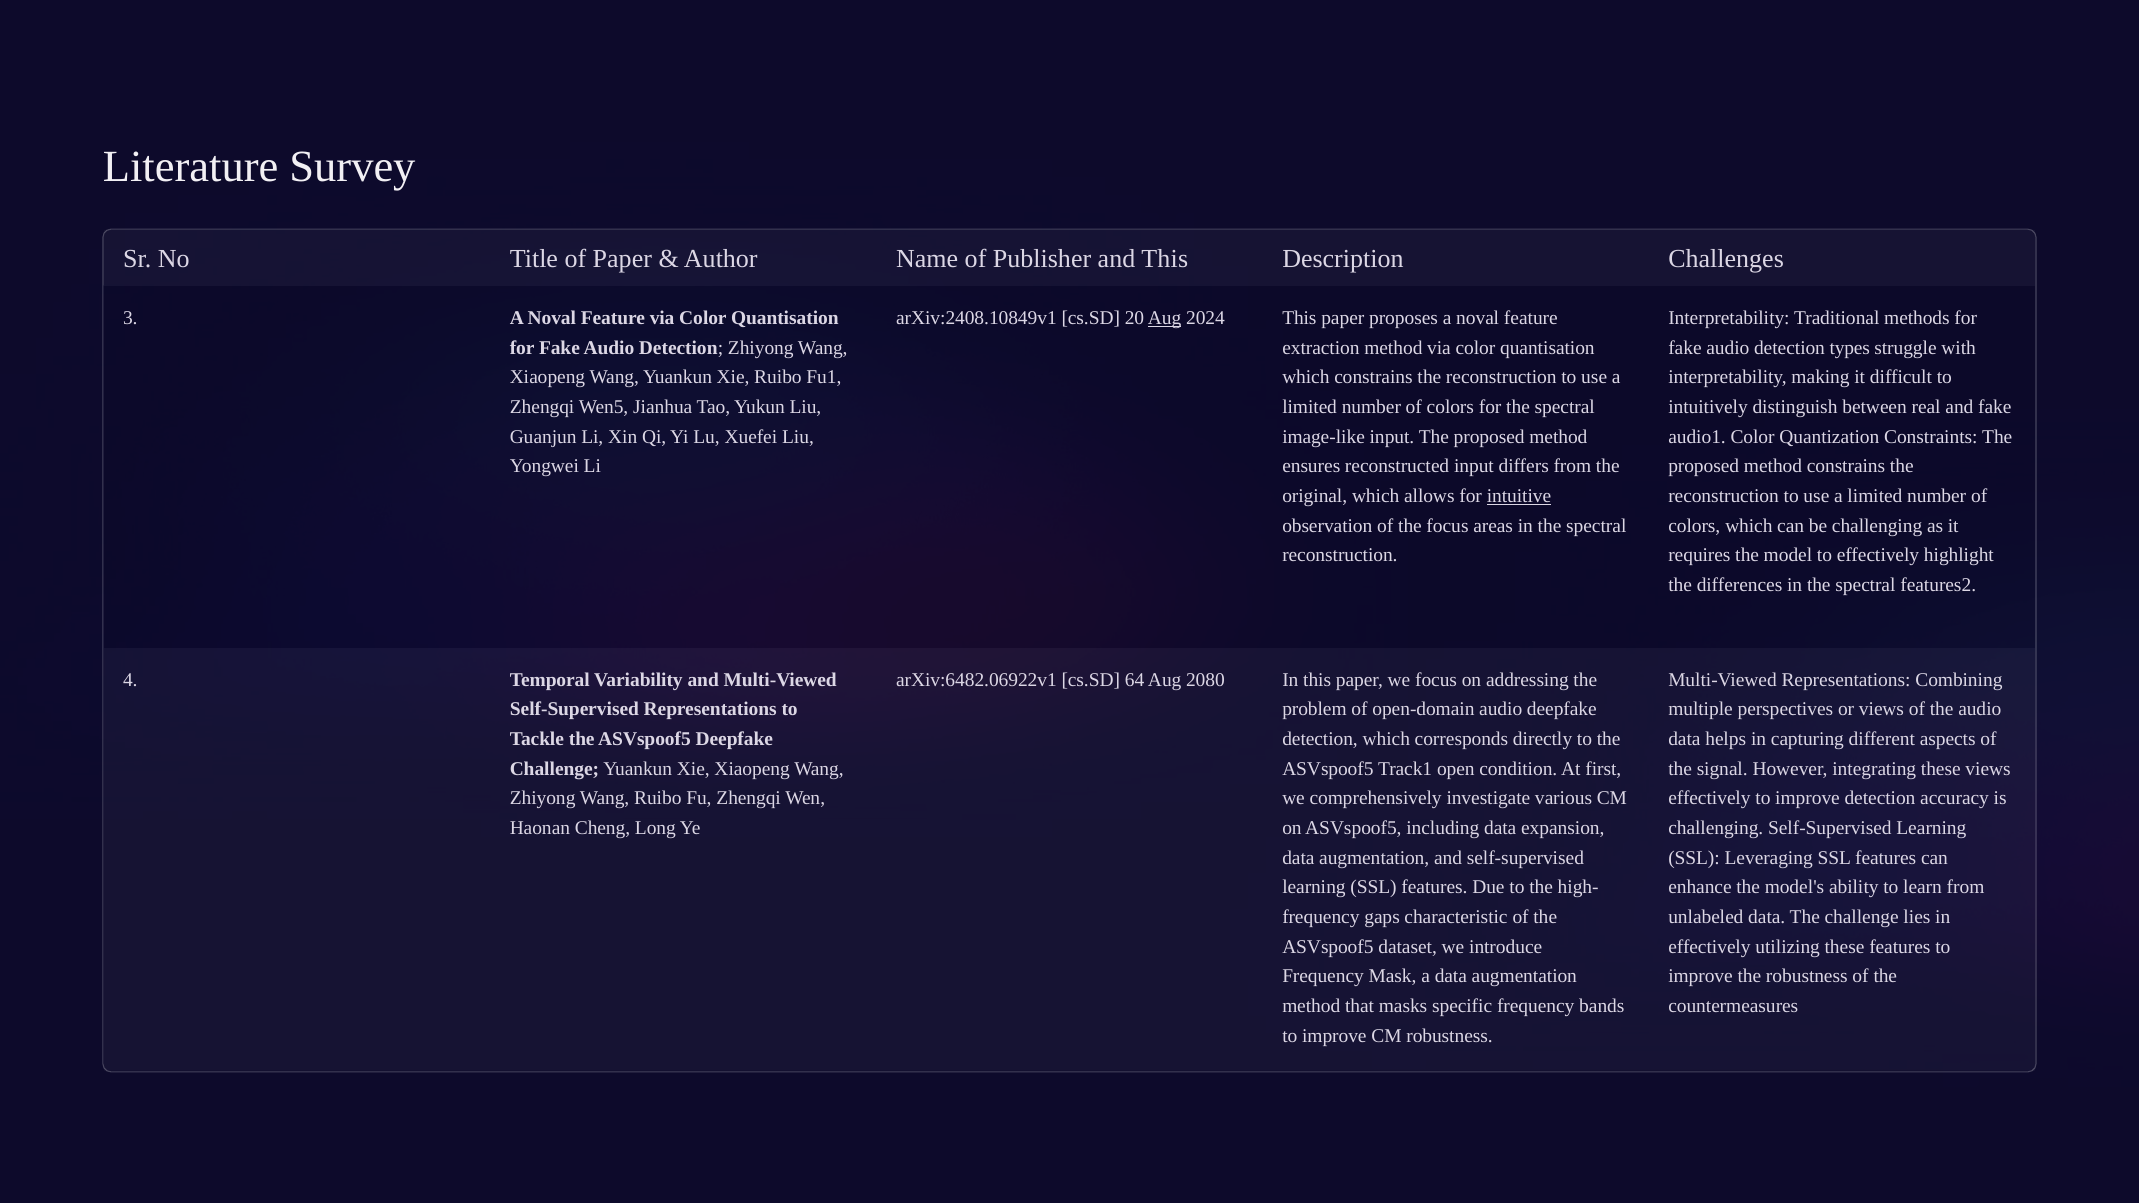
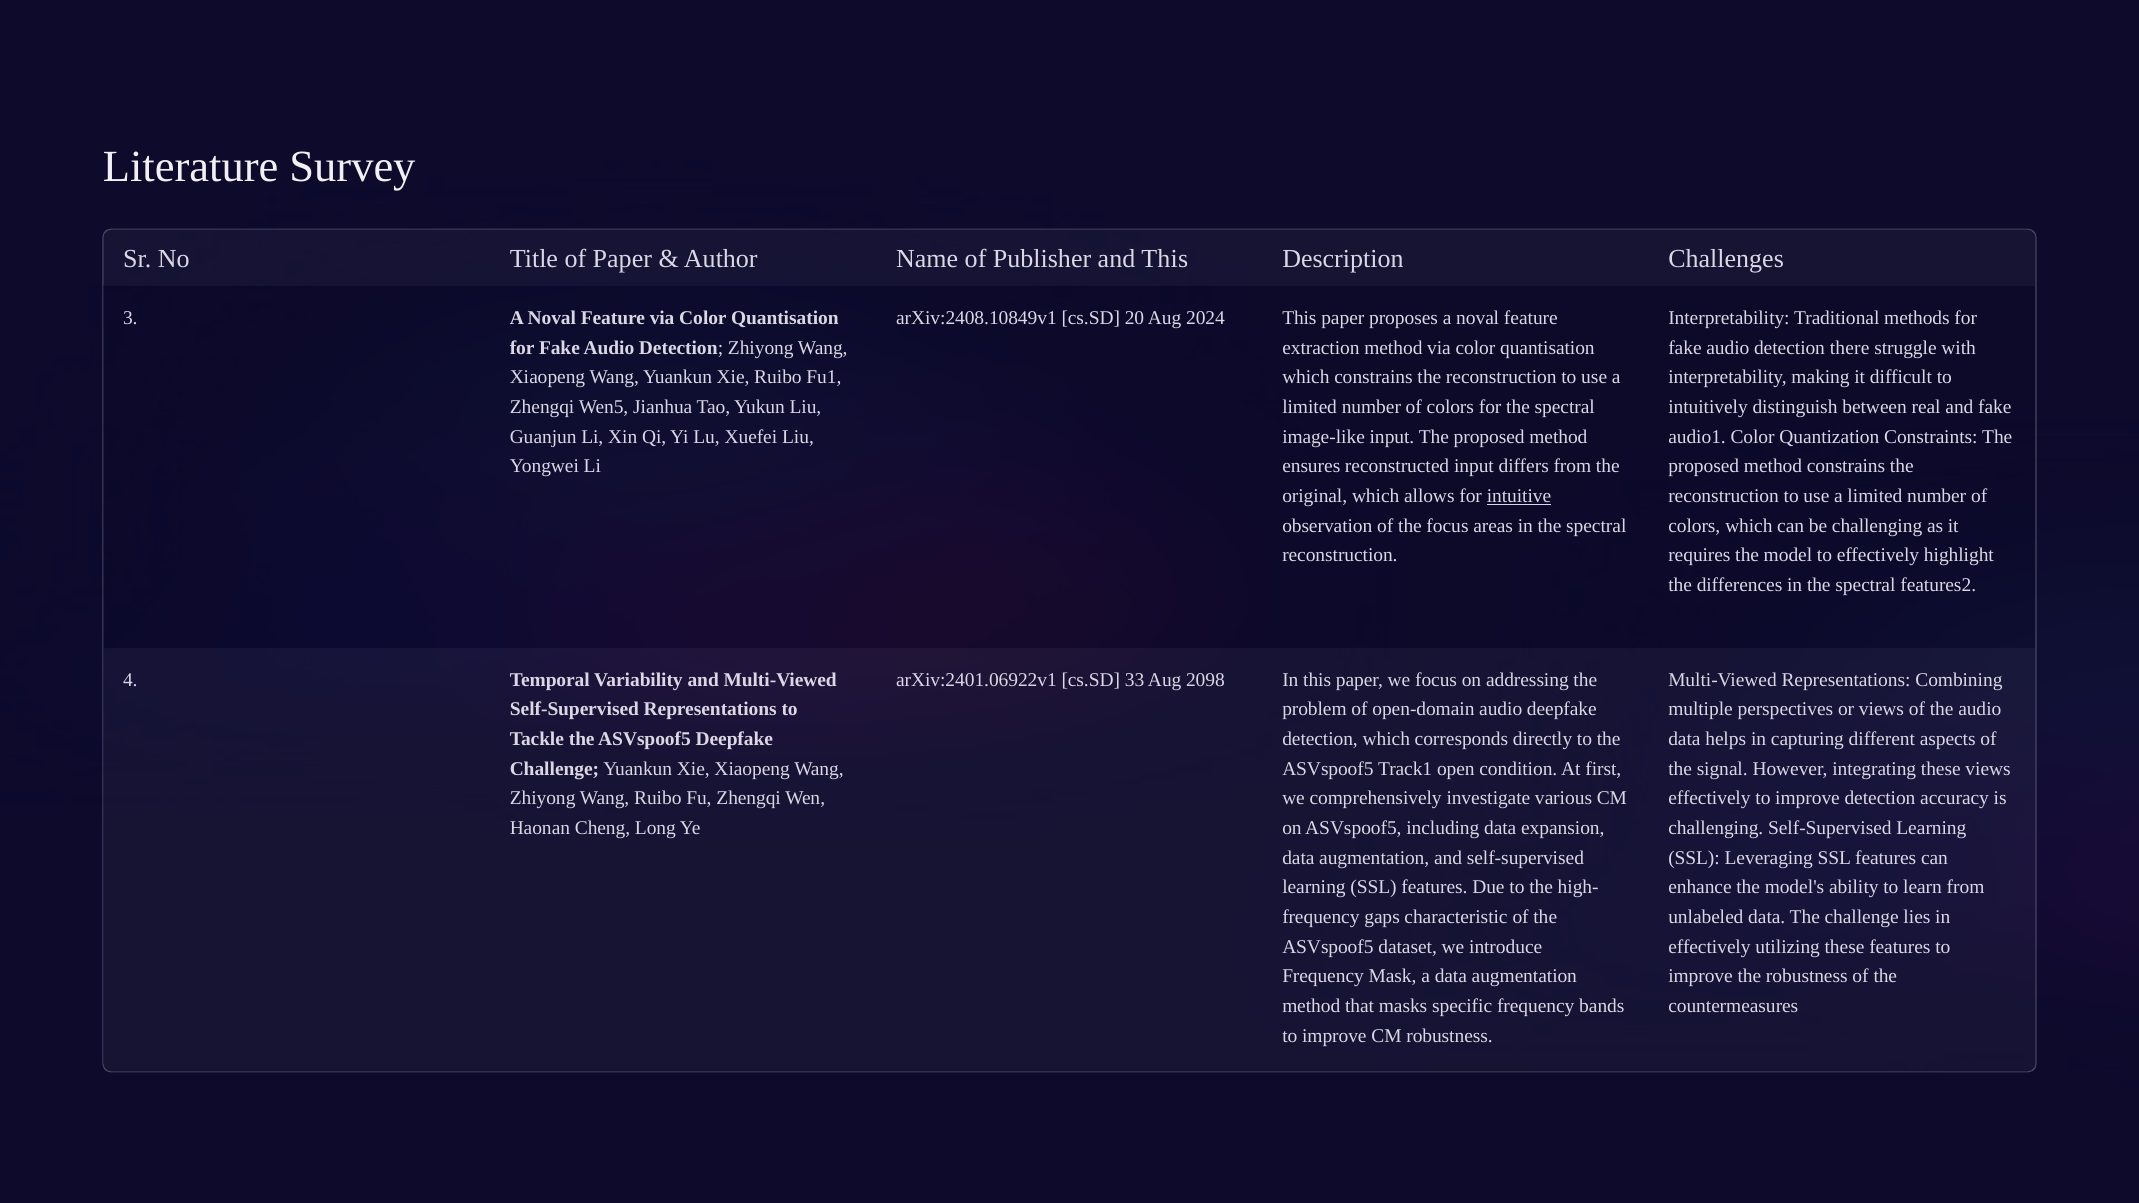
Aug underline: present -> none (1165, 318)
types: types -> there (1850, 348)
arXiv:6482.06922v1: arXiv:6482.06922v1 -> arXiv:2401.06922v1 (976, 680)
64: 64 -> 33 (1135, 680)
2080: 2080 -> 2098 (1205, 680)
